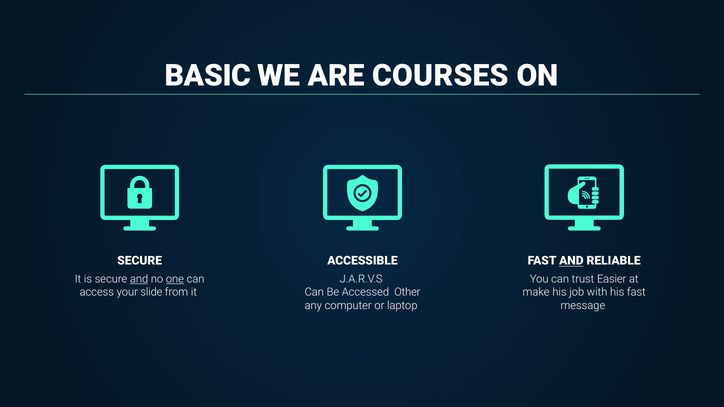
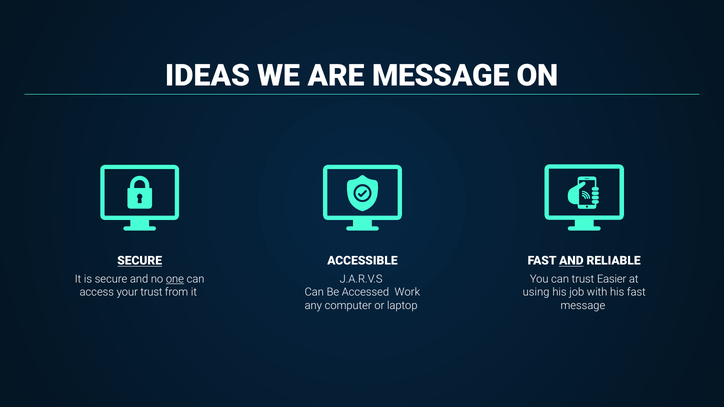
BASIC: BASIC -> IDEAS (208, 76)
ARE COURSES: COURSES -> MESSAGE (441, 76)
SECURE underline: none -> present (140, 261)
and underline: present -> none (139, 279)
your slide: slide -> trust (151, 292)
Other: Other -> Work (407, 292)
make: make -> using (536, 292)
